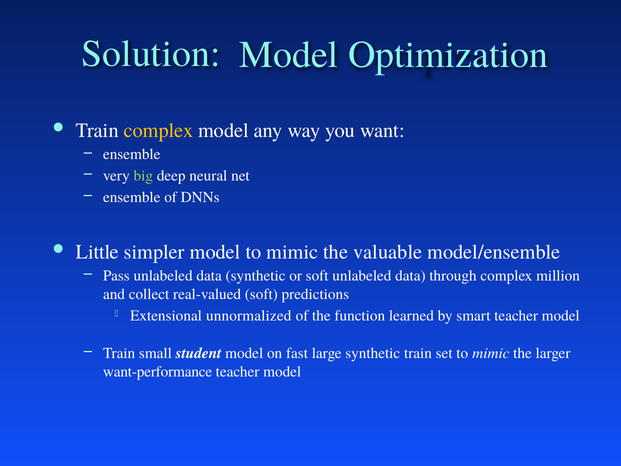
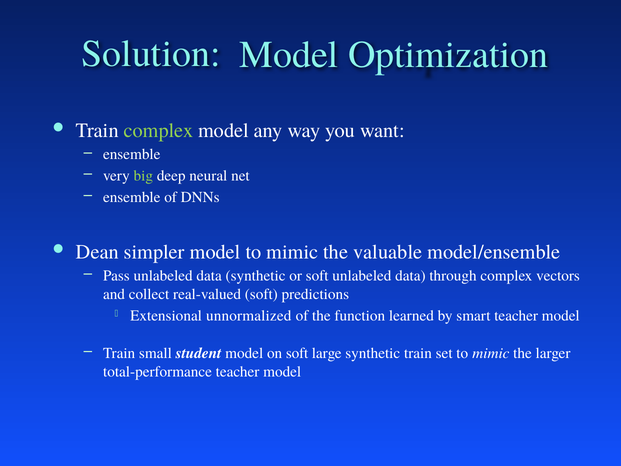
complex colour: yellow -> light green (159, 130)
Little: Little -> Dean (97, 252)
million: million -> vectors (558, 276)
on fast: fast -> soft (297, 353)
want-performance: want-performance -> total-performance (158, 371)
